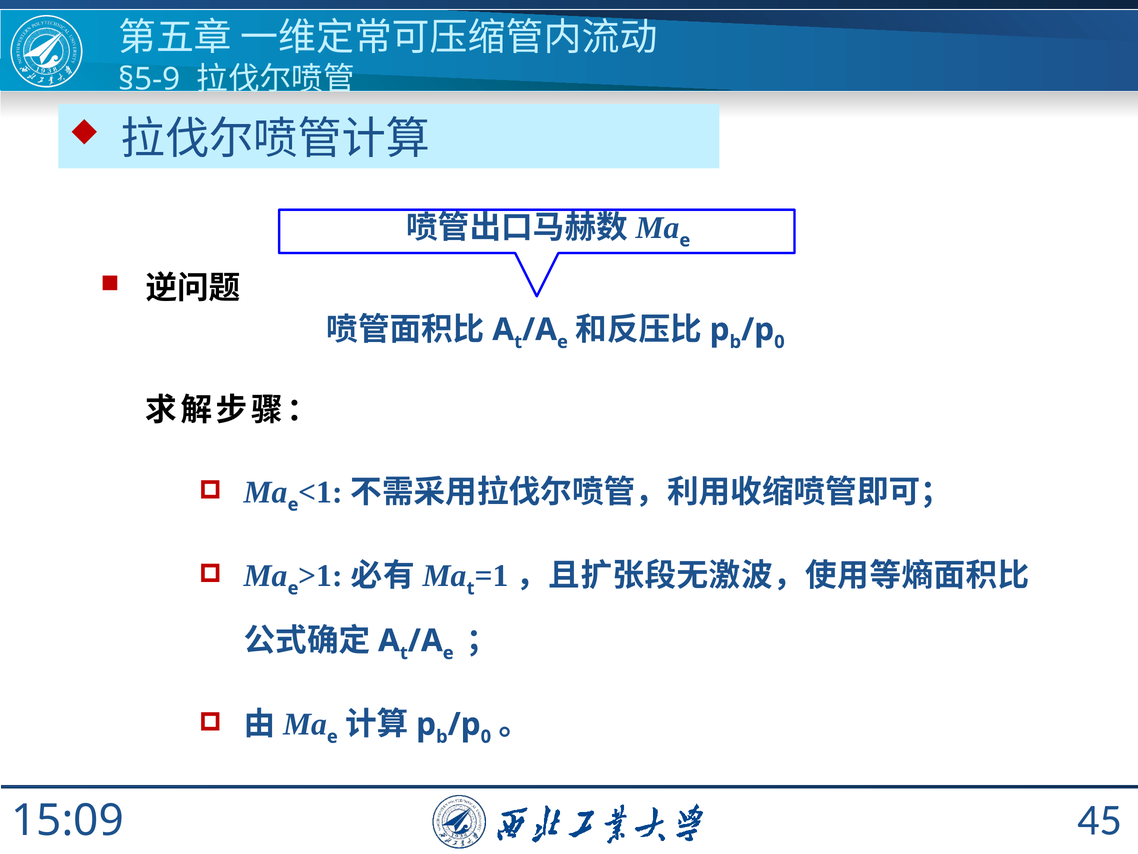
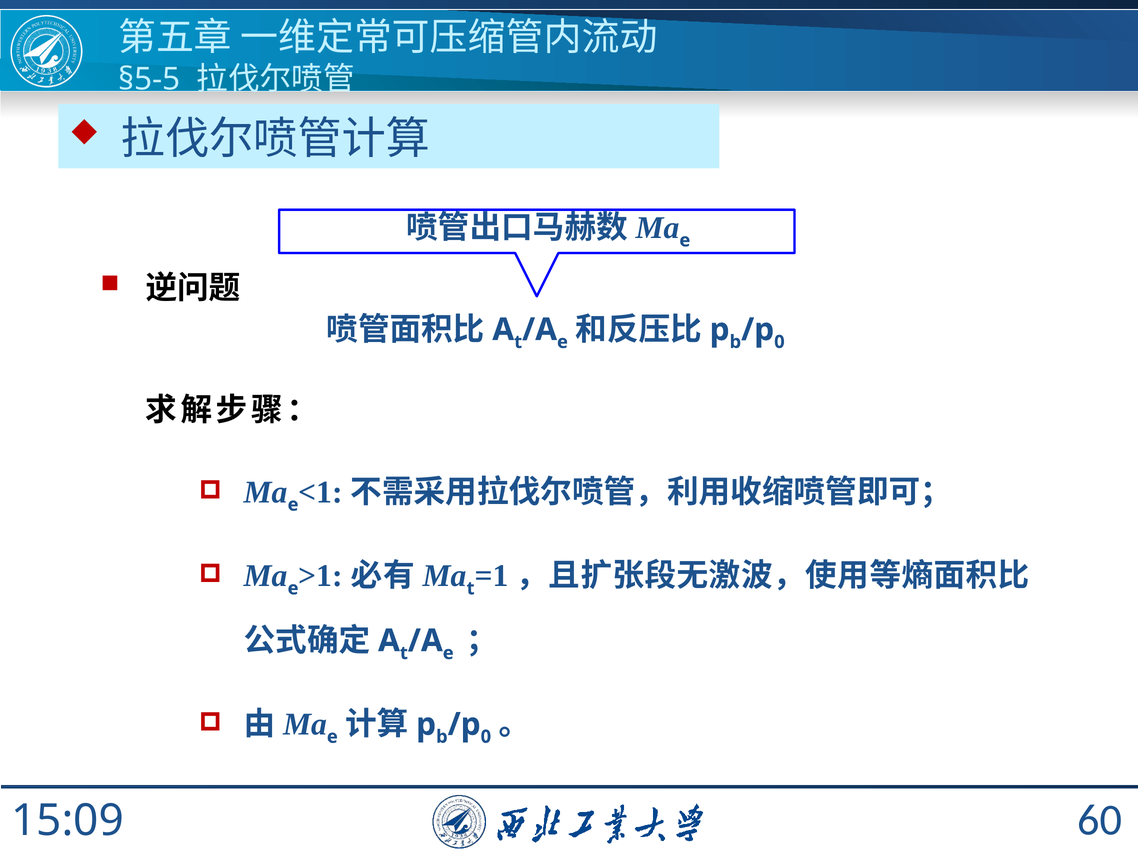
§5-9: §5-9 -> §5-5 (149, 79)
45: 45 -> 60 (1100, 820)
